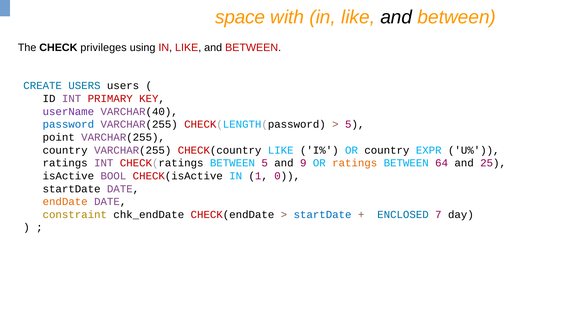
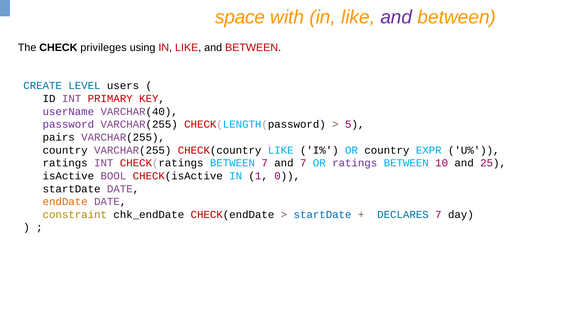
and colour: black -> purple (396, 17)
CREATE USERS: USERS -> LEVEL (84, 86)
password colour: blue -> purple (68, 124)
point: point -> pairs (59, 137)
BETWEEN 5: 5 -> 7 (265, 163)
and 9: 9 -> 7 (303, 163)
ratings colour: orange -> purple (355, 163)
64: 64 -> 10 (442, 163)
ENCLOSED: ENCLOSED -> DECLARES (403, 214)
